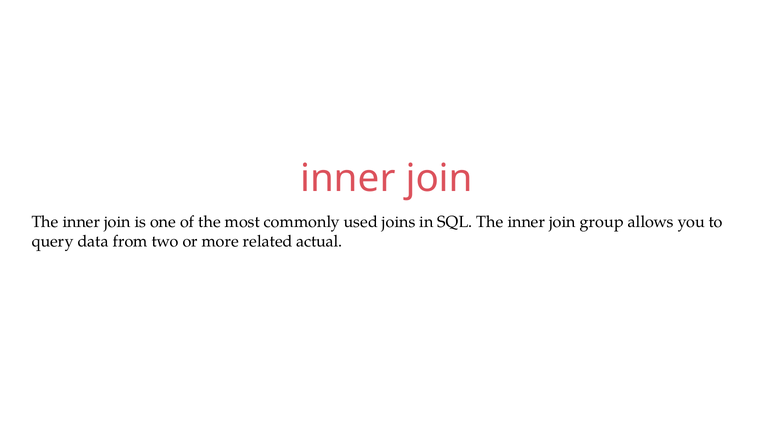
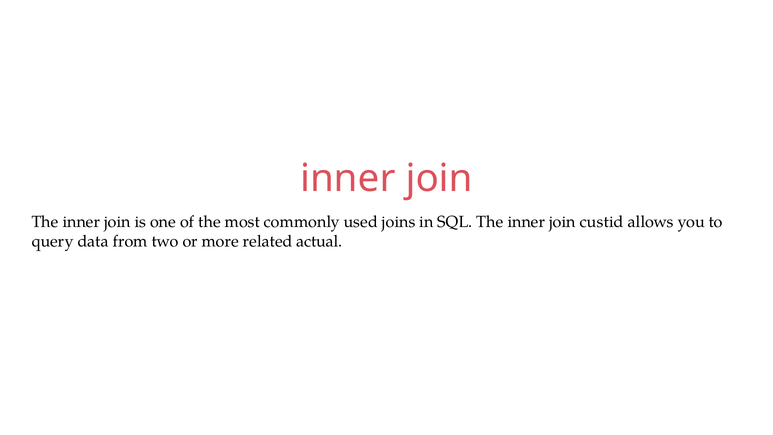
group: group -> custid (602, 222)
